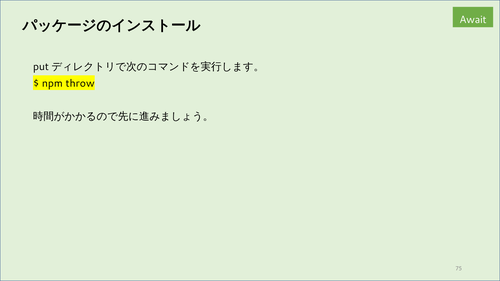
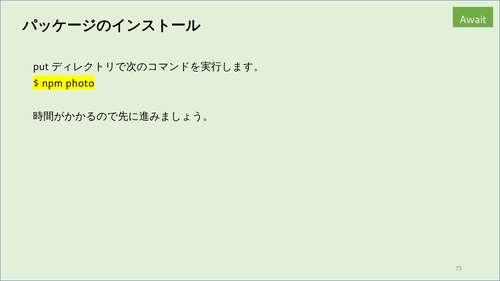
throw: throw -> photo (80, 83)
